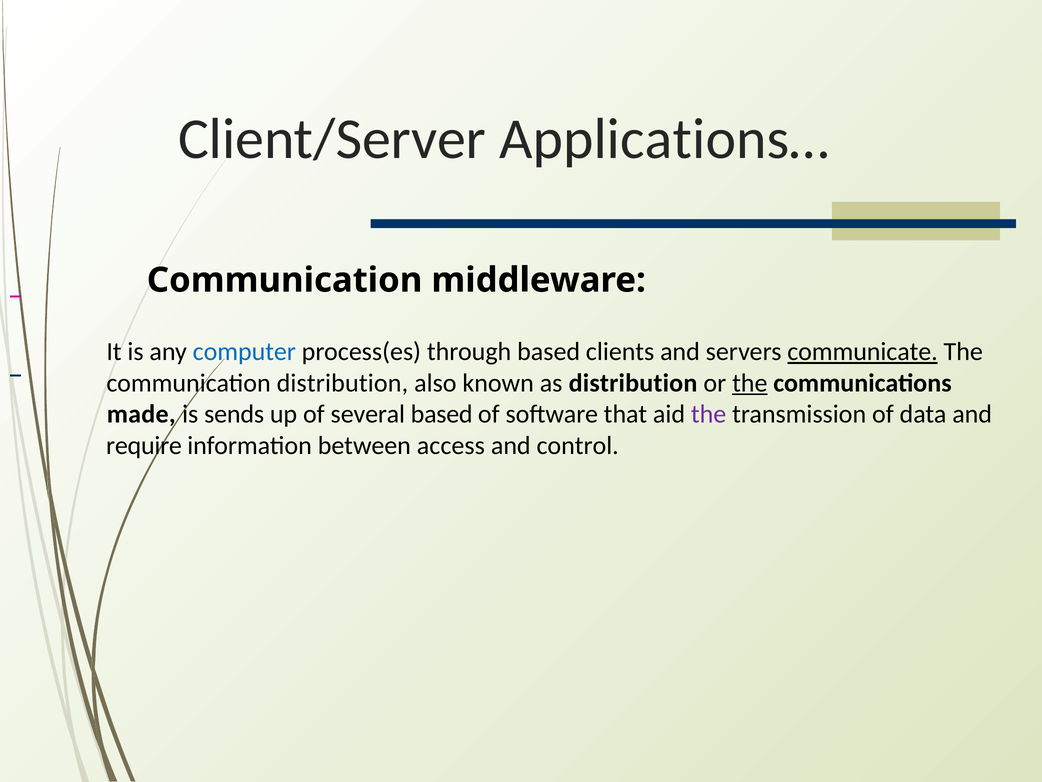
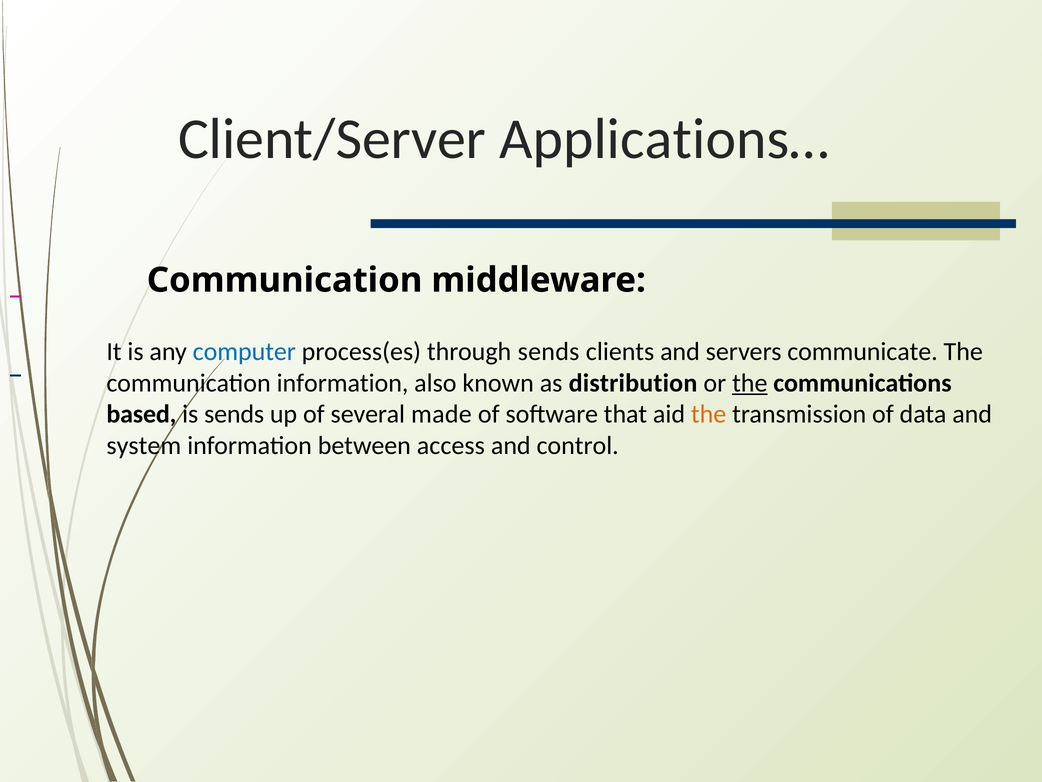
through based: based -> sends (549, 352)
communicate underline: present -> none (863, 352)
communication distribution: distribution -> information (343, 383)
made: made -> based (141, 414)
several based: based -> made (441, 414)
the colour: purple -> orange (709, 414)
require: require -> system (144, 445)
